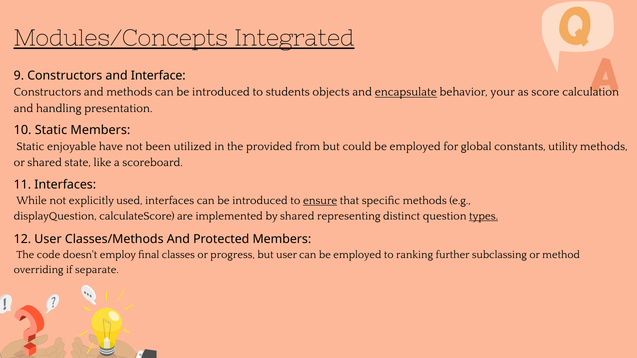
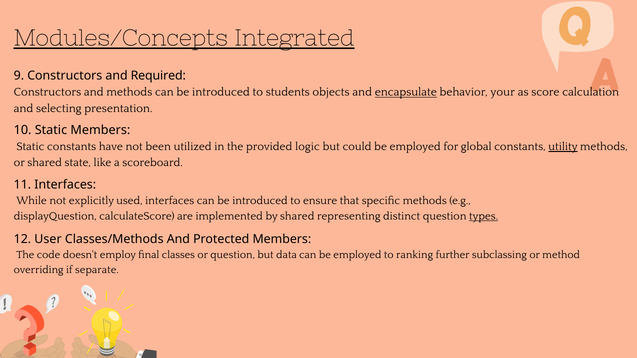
Interface: Interface -> Required (158, 76)
handling: handling -> selecting (59, 108)
Static enjoyable: enjoyable -> constants (72, 147)
from: from -> logic (307, 147)
utility underline: none -> present (563, 147)
ensure underline: present -> none (320, 201)
or progress: progress -> question (233, 255)
but user: user -> data (287, 255)
